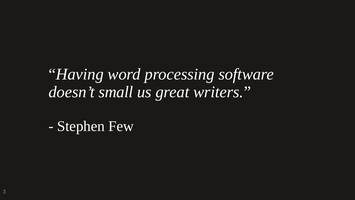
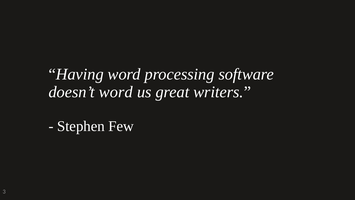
doesn’t small: small -> word (116, 92)
